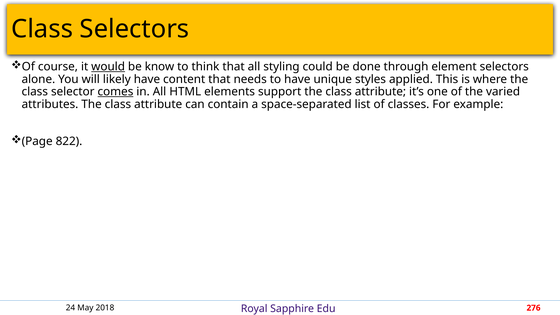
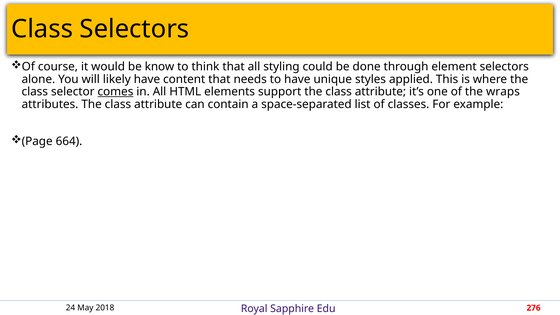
would underline: present -> none (108, 67)
varied: varied -> wraps (503, 92)
822: 822 -> 664 (69, 141)
